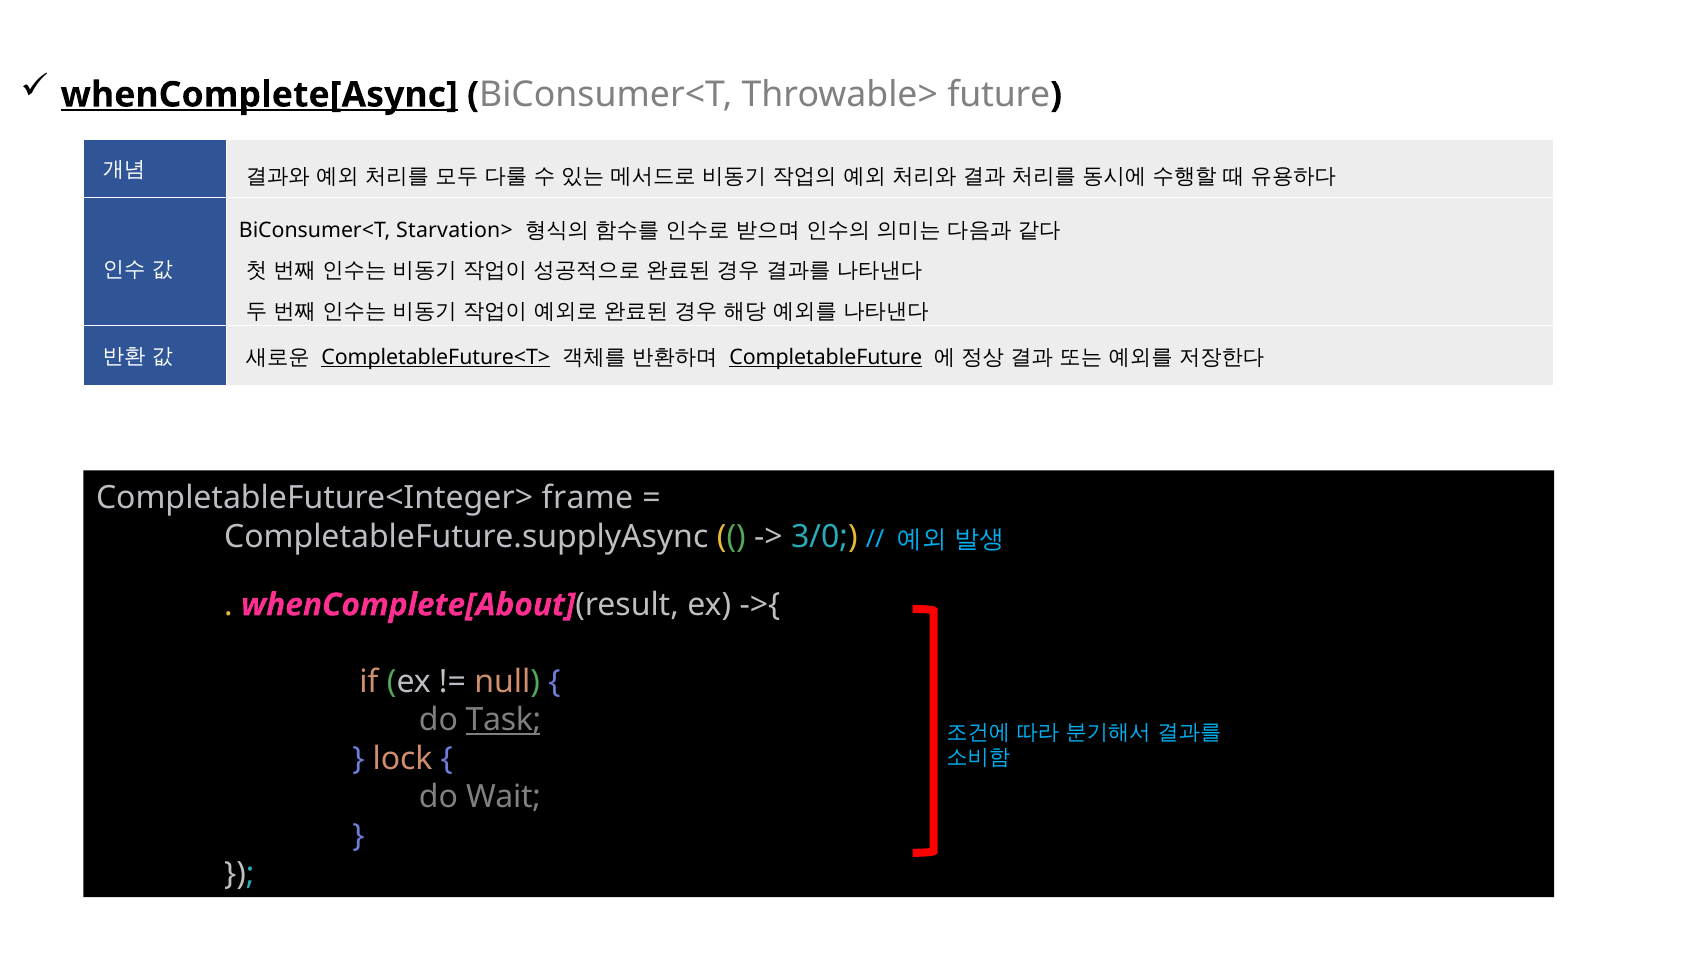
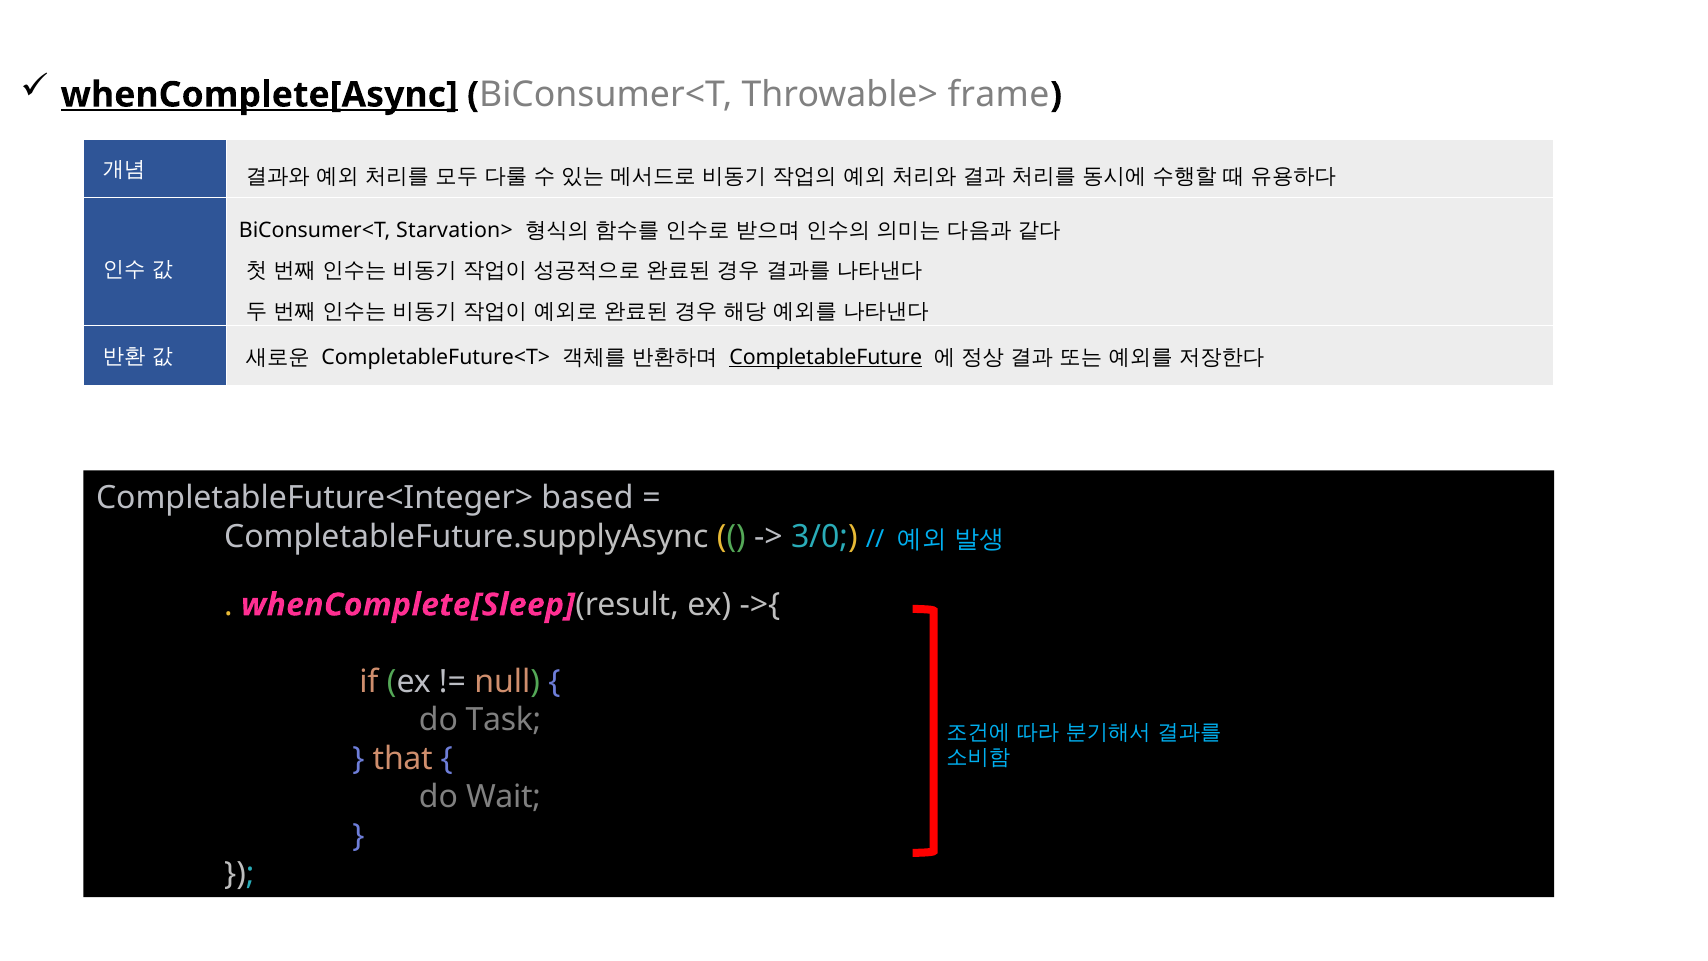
future: future -> frame (999, 95)
CompletableFuture<T> underline: present -> none (436, 357)
frame: frame -> based (587, 498)
whenComplete[About: whenComplete[About -> whenComplete[Sleep (408, 605)
Task underline: present -> none (503, 720)
lock: lock -> that (403, 758)
